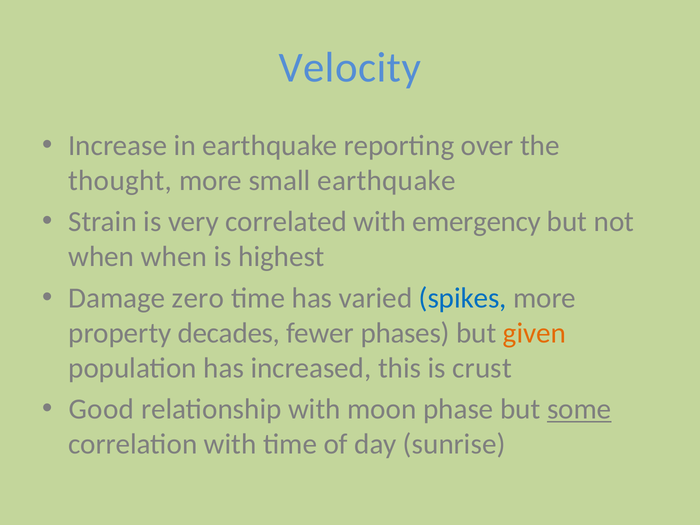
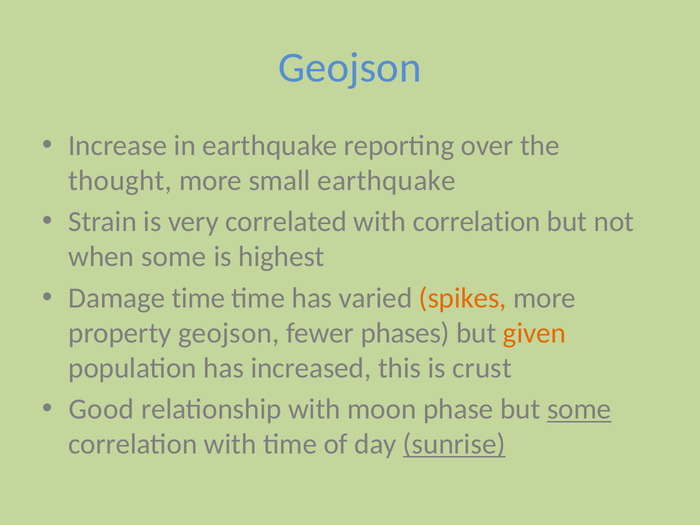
Velocity: Velocity -> Geojson (350, 68)
with emergency: emergency -> correlation (477, 222)
when when: when -> some (174, 257)
Damage zero: zero -> time (198, 298)
spikes colour: blue -> orange (463, 298)
property decades: decades -> geojson (229, 333)
sunrise underline: none -> present (454, 444)
